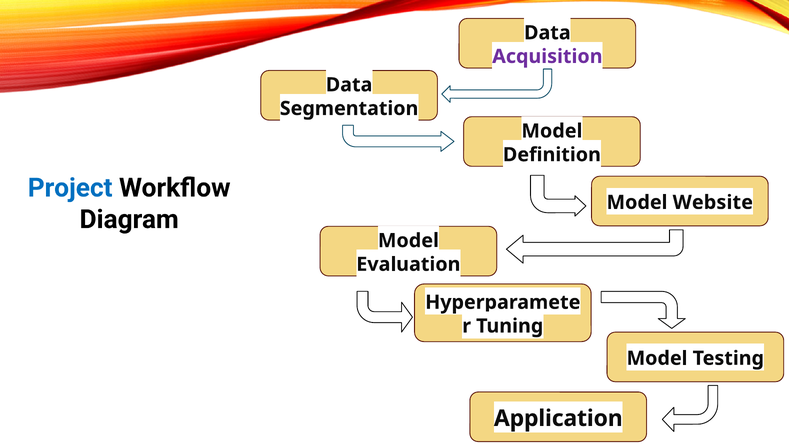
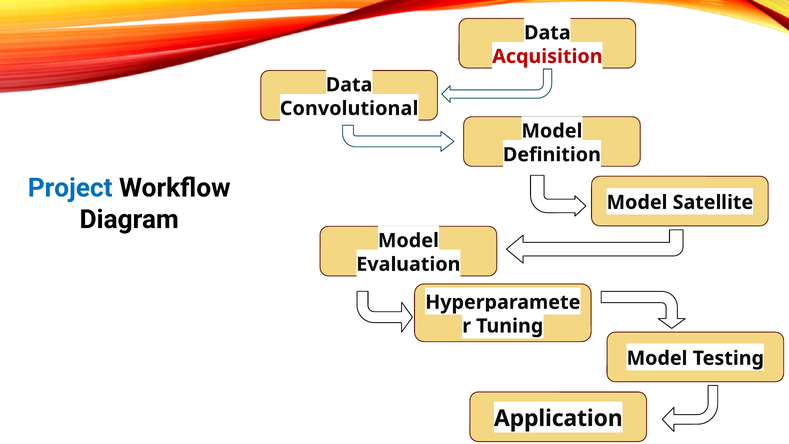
Acquisition colour: purple -> red (547, 56)
Segmentation: Segmentation -> Convolutional (349, 108)
Website: Website -> Satellite (713, 202)
